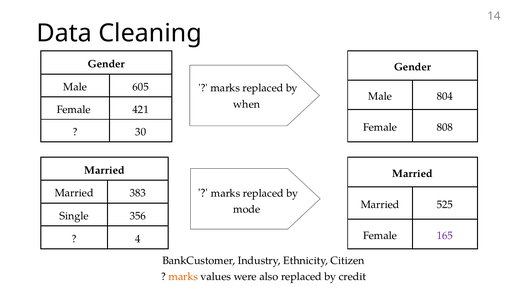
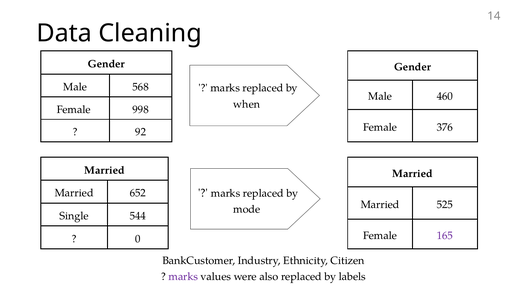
605: 605 -> 568 (141, 87)
804: 804 -> 460 (445, 96)
421: 421 -> 998 (141, 110)
808: 808 -> 376 (445, 127)
30: 30 -> 92 (141, 132)
383: 383 -> 652 (138, 193)
356: 356 -> 544 (138, 216)
4: 4 -> 0 (138, 239)
marks colour: orange -> purple (183, 277)
credit: credit -> labels (352, 277)
